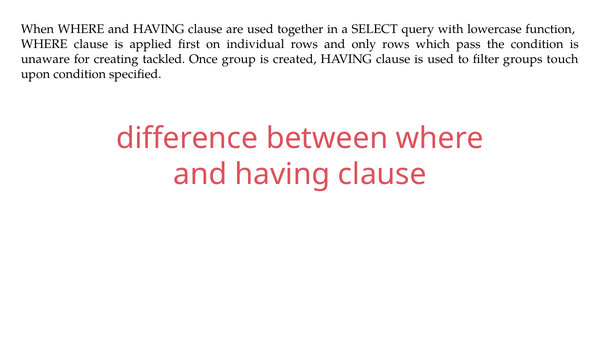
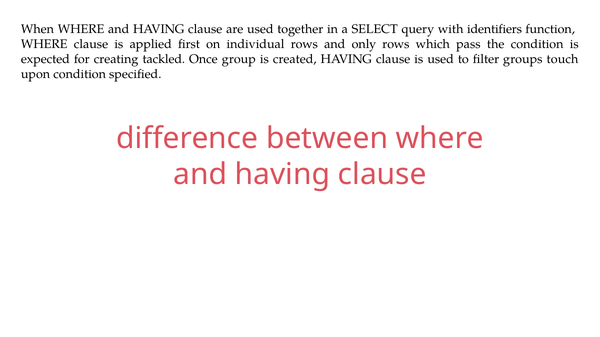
lowercase: lowercase -> identifiers (495, 29)
unaware: unaware -> expected (45, 59)
